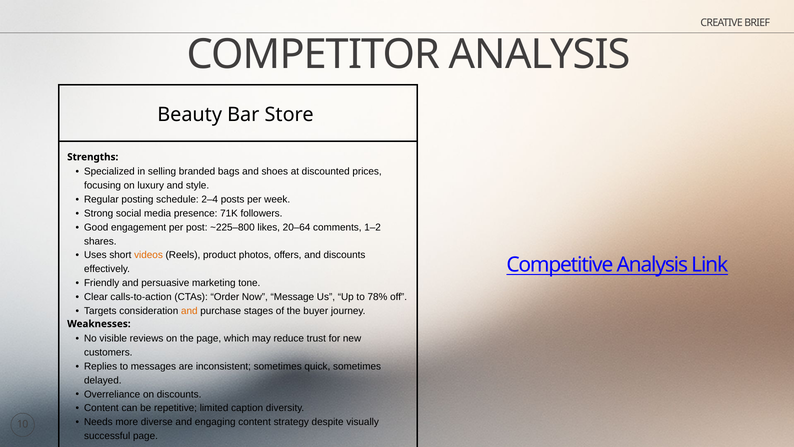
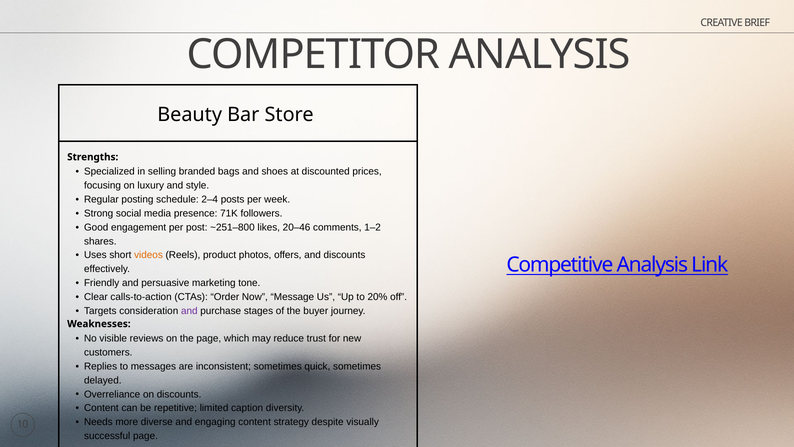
~225–800: ~225–800 -> ~251–800 (232, 227)
20–64: 20–64 -> 20–46 (297, 227)
78%: 78% -> 20% (377, 297)
and colour: orange -> purple (189, 311)
